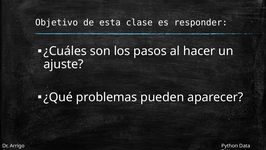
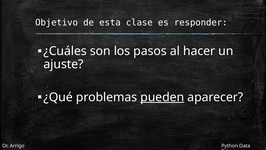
pueden underline: none -> present (162, 97)
